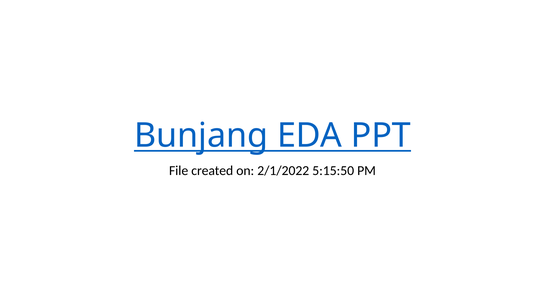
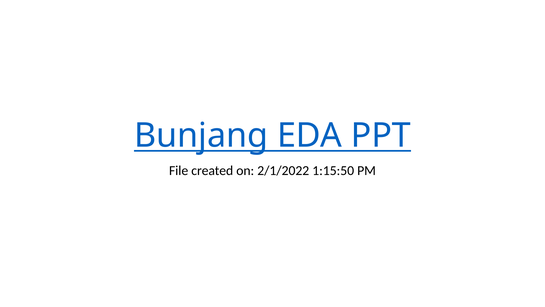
5:15:50: 5:15:50 -> 1:15:50 (333, 170)
